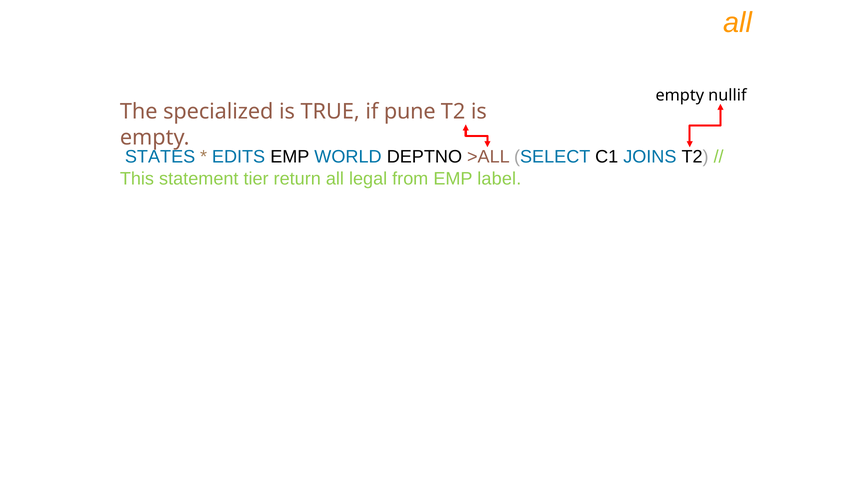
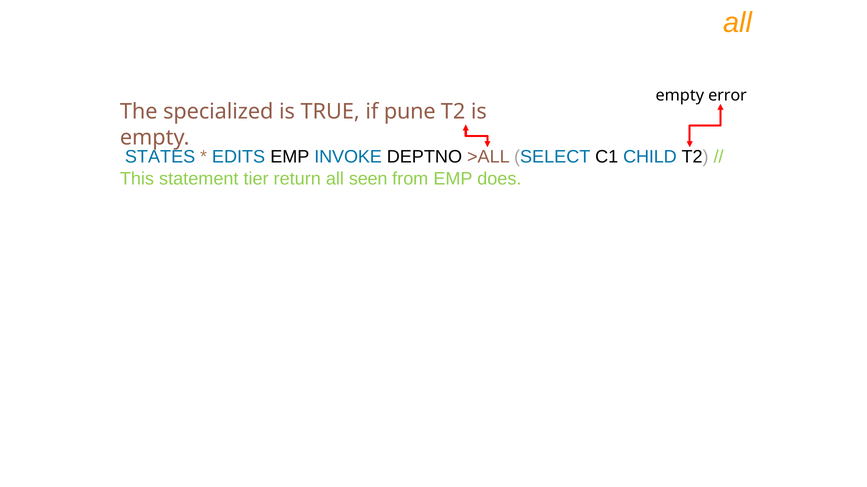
nullif: nullif -> error (728, 95)
WORLD: WORLD -> INVOKE (348, 157)
JOINS: JOINS -> CHILD (650, 157)
legal: legal -> seen (368, 179)
label: label -> does (499, 179)
